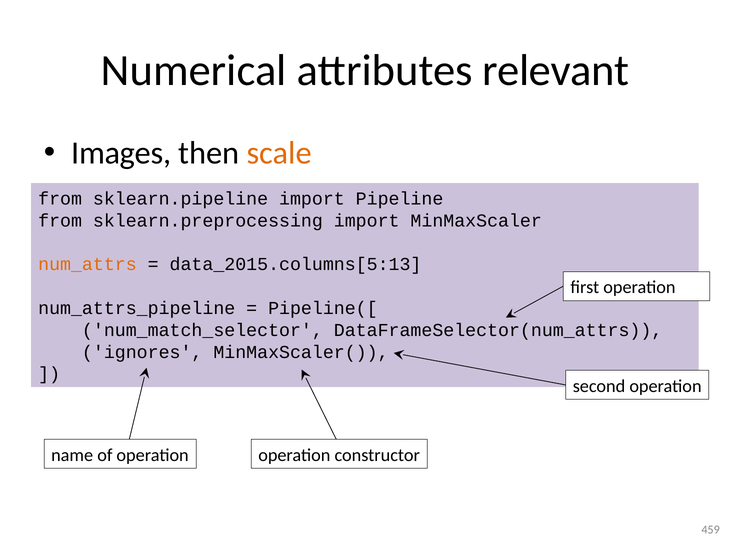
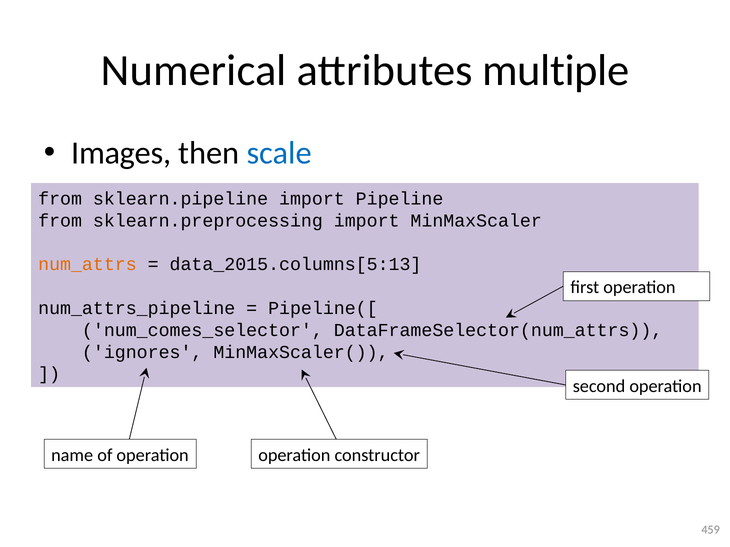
relevant: relevant -> multiple (556, 71)
scale colour: orange -> blue (279, 153)
num_match_selector: num_match_selector -> num_comes_selector (202, 330)
